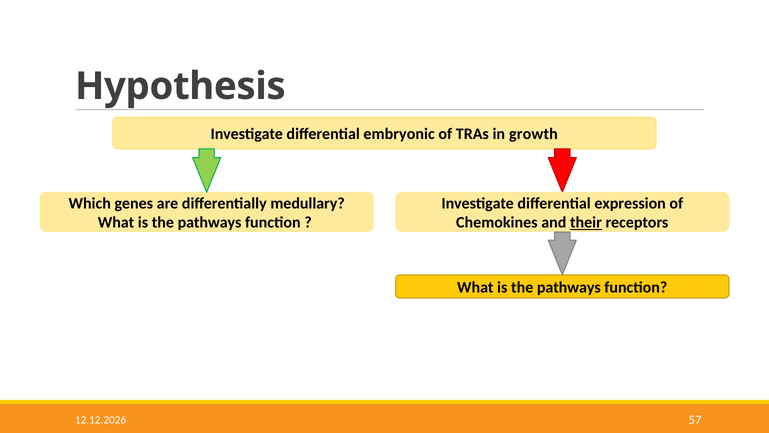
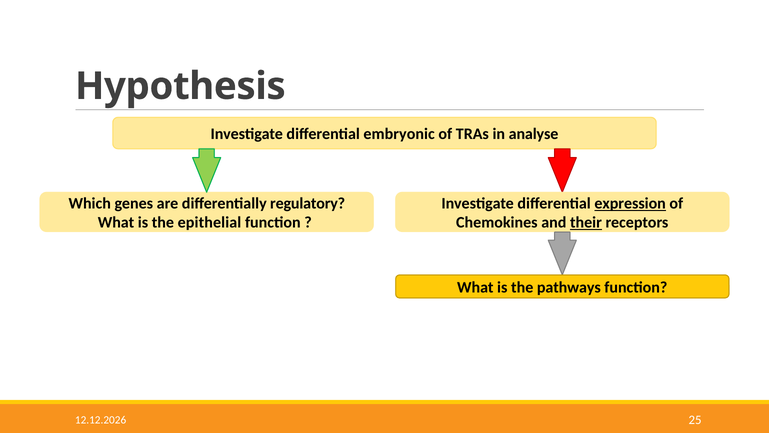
growth: growth -> analyse (534, 134)
medullary: medullary -> regulatory (308, 203)
expression underline: none -> present (630, 203)
pathways: pathways -> epithelial (209, 222)
57: 57 -> 25 (695, 420)
